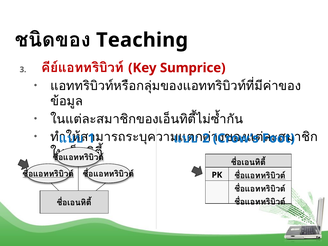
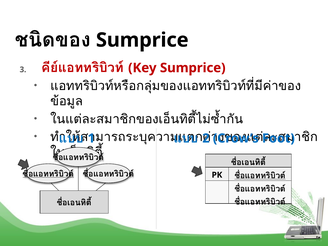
Teaching: Teaching -> Sumprice (142, 40)
